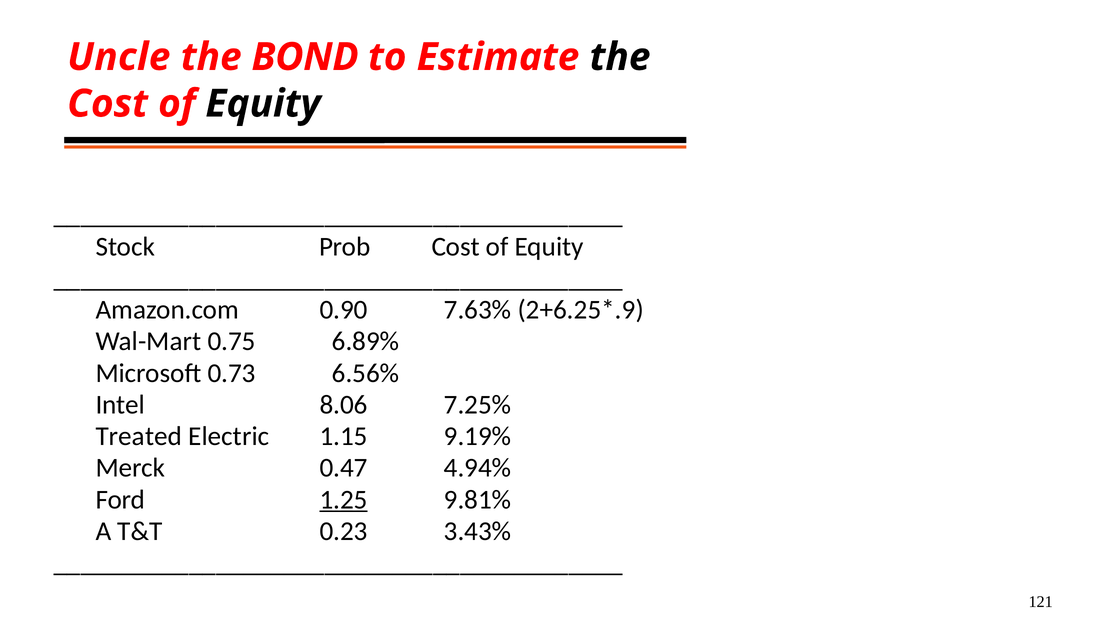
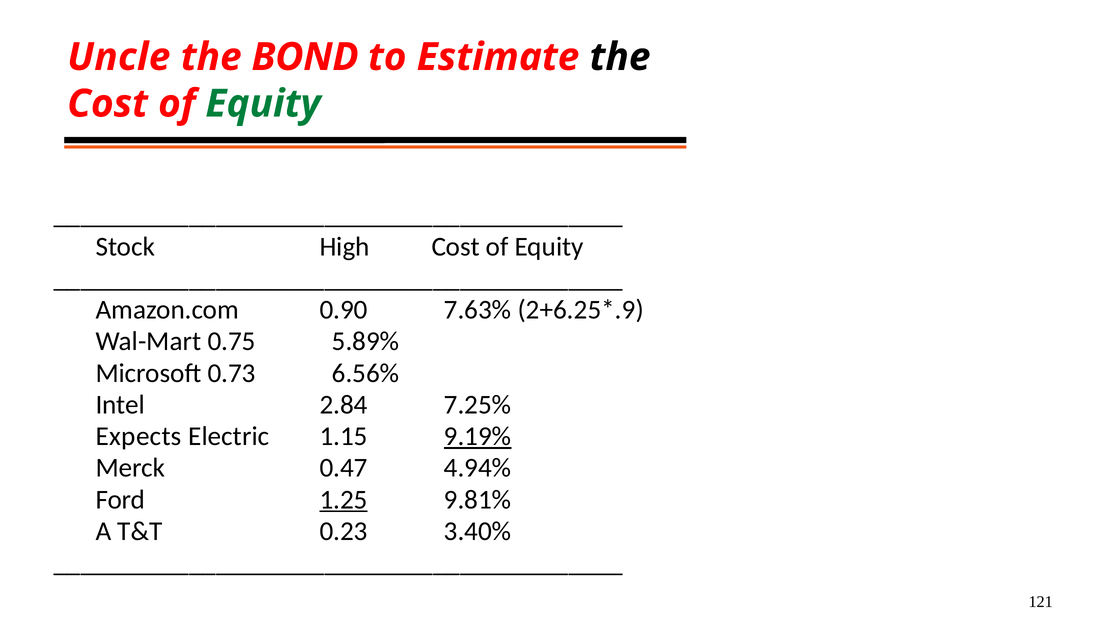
Equity colour: black -> green (263, 104)
Prob: Prob -> High (345, 247)
6.89%: 6.89% -> 5.89% (366, 341)
8.06: 8.06 -> 2.84 (344, 405)
Treated: Treated -> Expects (139, 436)
9.19% underline: none -> present (478, 436)
3.43%: 3.43% -> 3.40% (478, 531)
